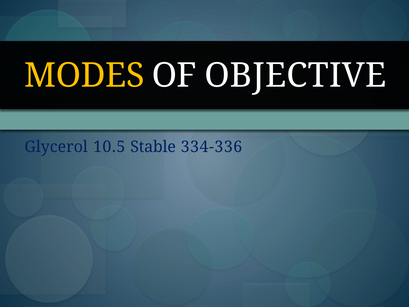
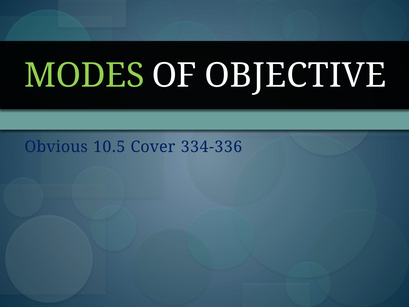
MODES colour: yellow -> light green (84, 76)
Glycerol: Glycerol -> Obvious (56, 147)
Stable: Stable -> Cover (153, 147)
